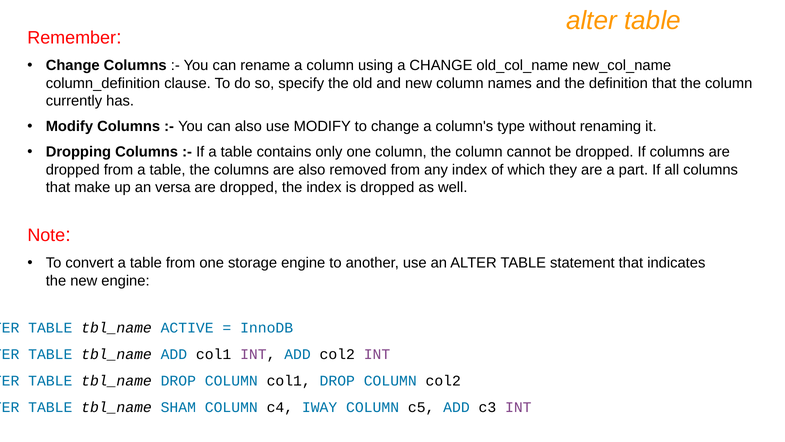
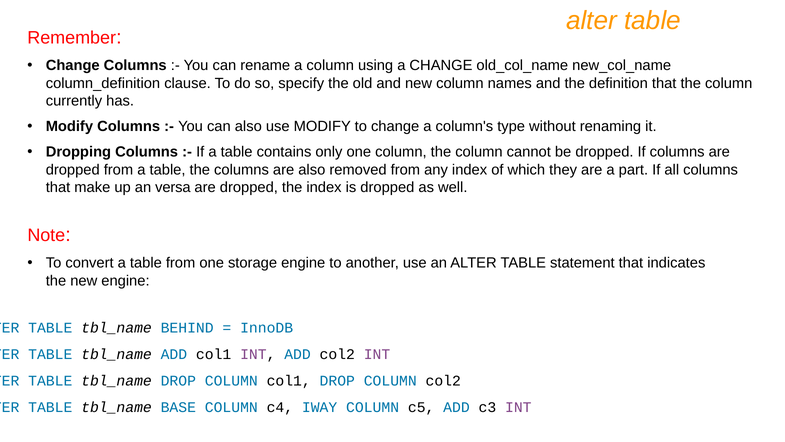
ACTIVE: ACTIVE -> BEHIND (187, 327)
SHAM: SHAM -> BASE (178, 407)
